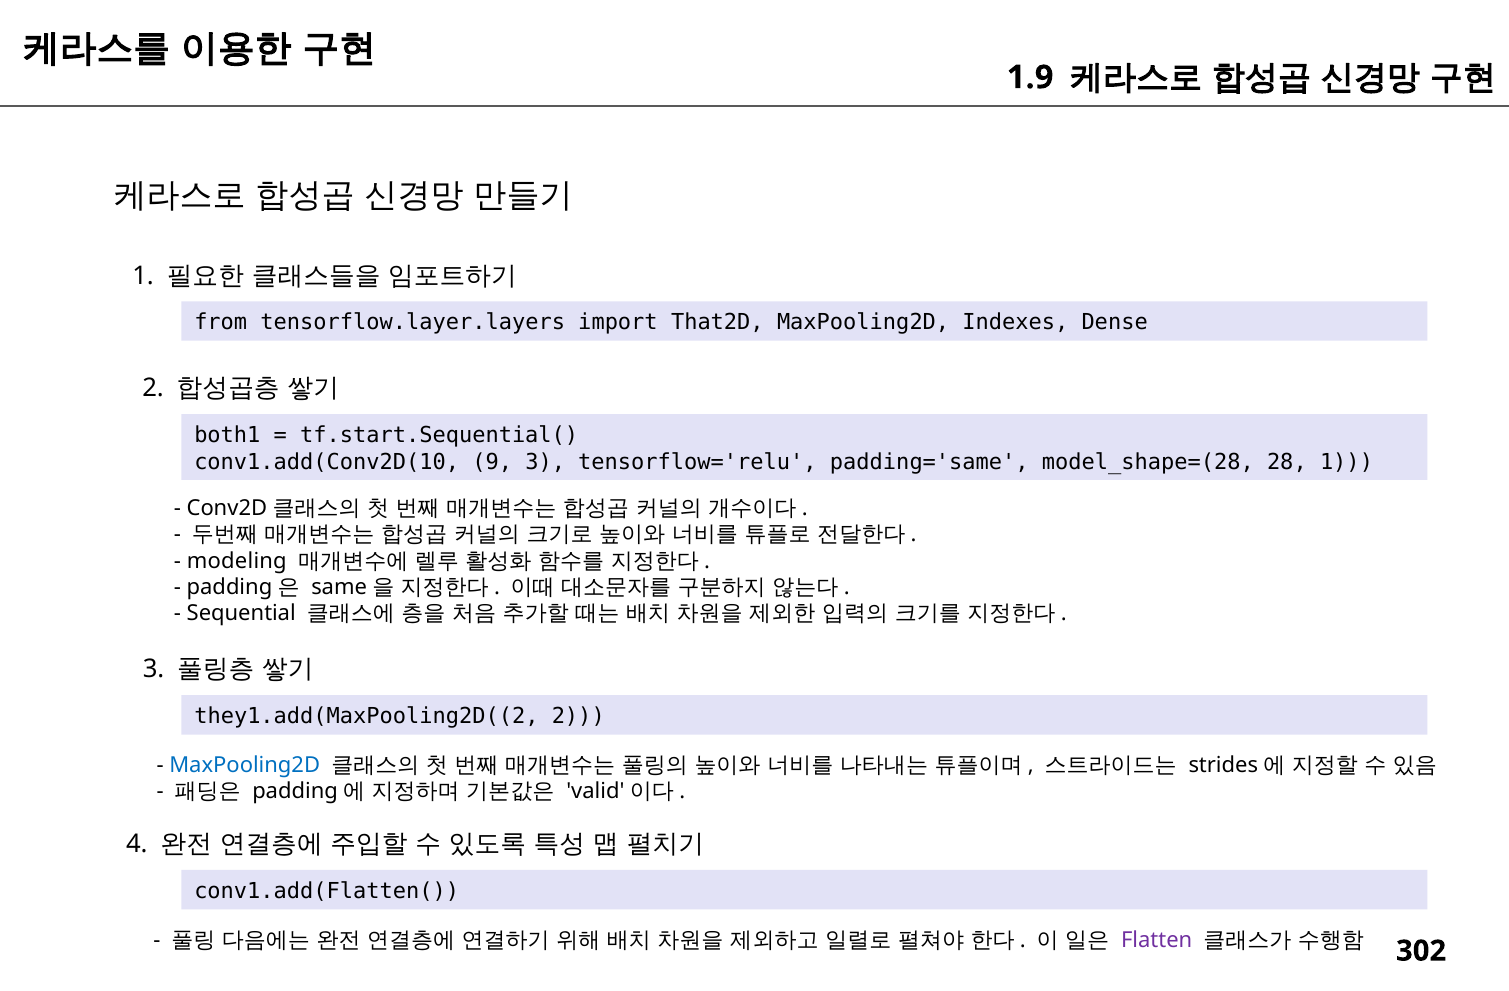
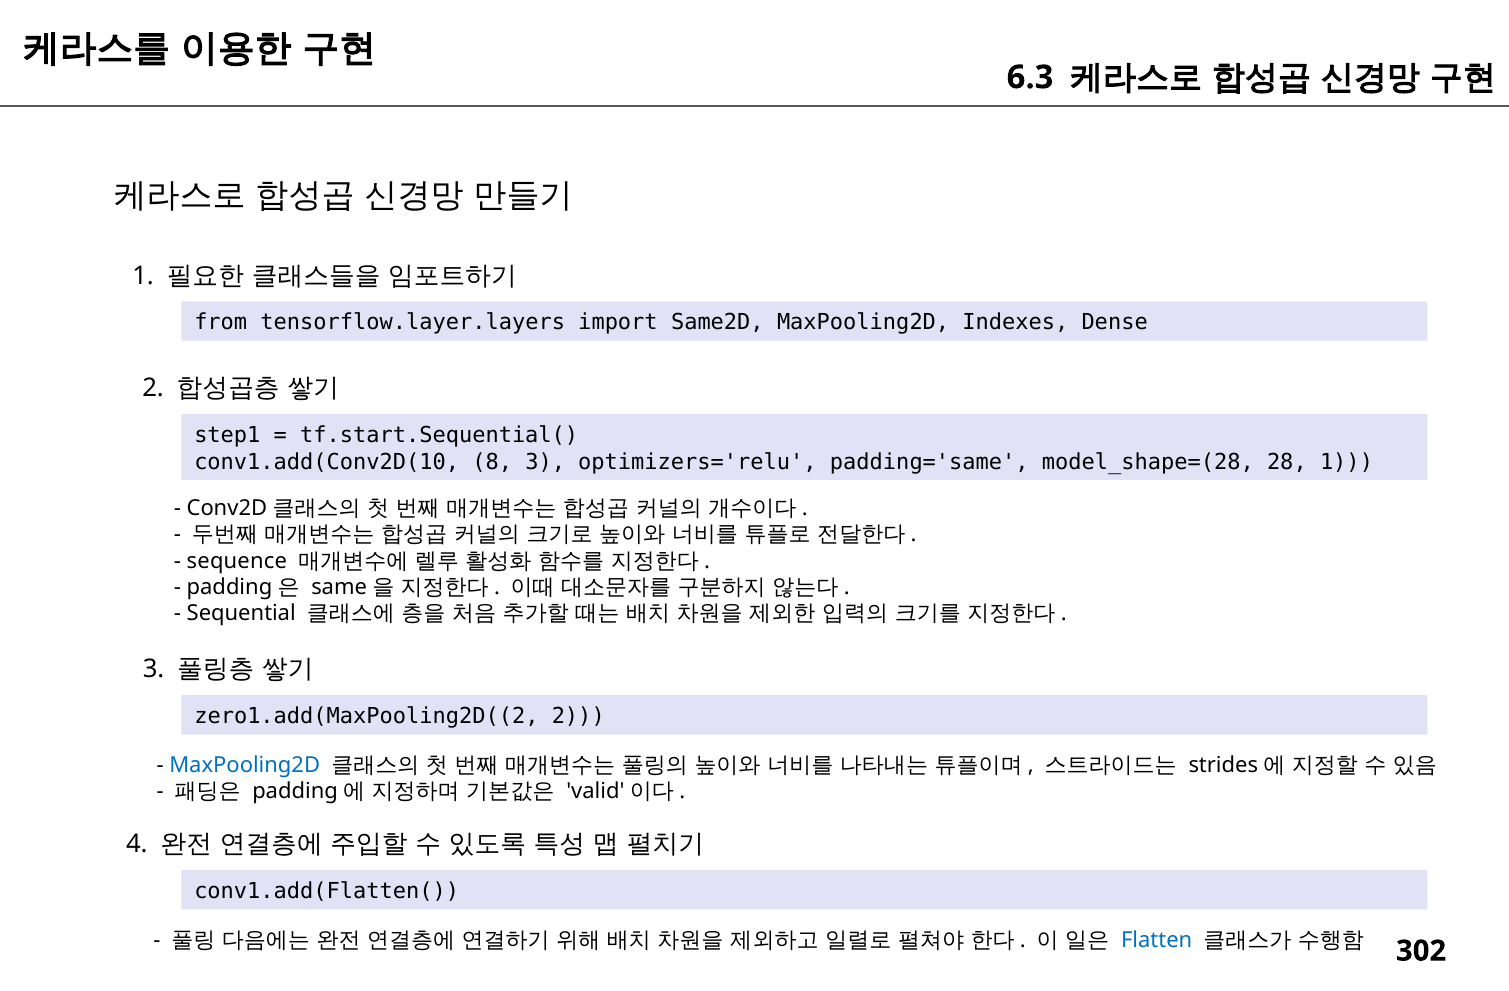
1.9: 1.9 -> 6.3 (1030, 77)
That2D: That2D -> Same2D (717, 323)
both1: both1 -> step1 (227, 435)
9: 9 -> 8 (492, 462)
tensorflow='relu: tensorflow='relu -> optimizers='relu (697, 462)
modeling: modeling -> sequence (237, 561)
they1.add(MaxPooling2D((2: they1.add(MaxPooling2D((2 -> zero1.add(MaxPooling2D((2 (366, 717)
Flatten colour: purple -> blue (1157, 940)
